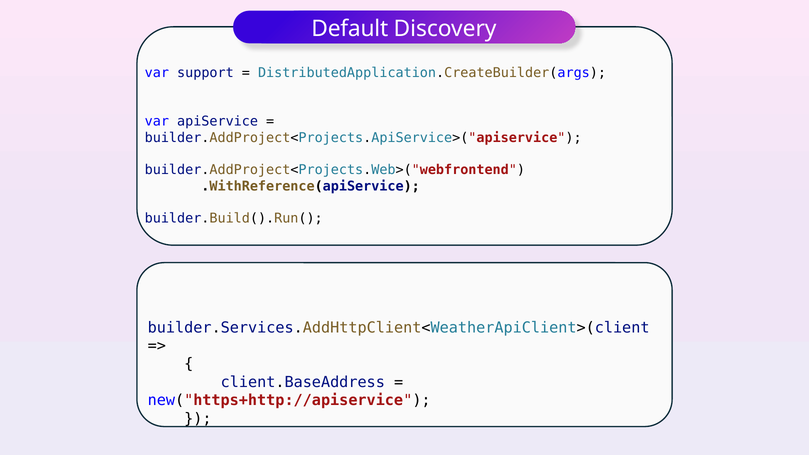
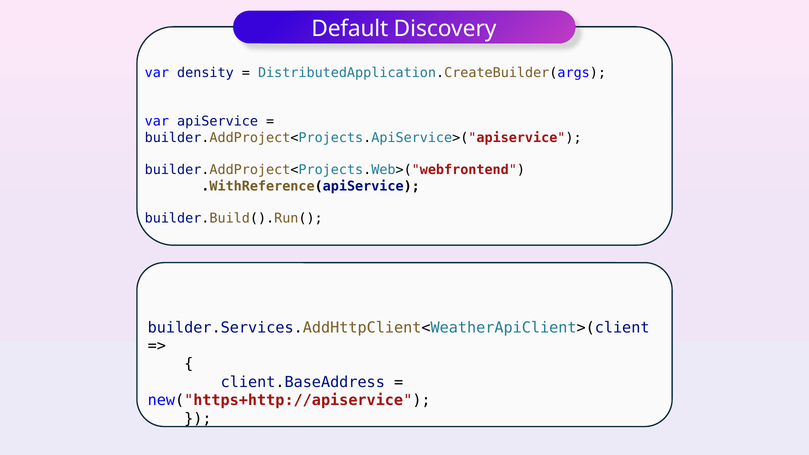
support: support -> density (205, 73)
